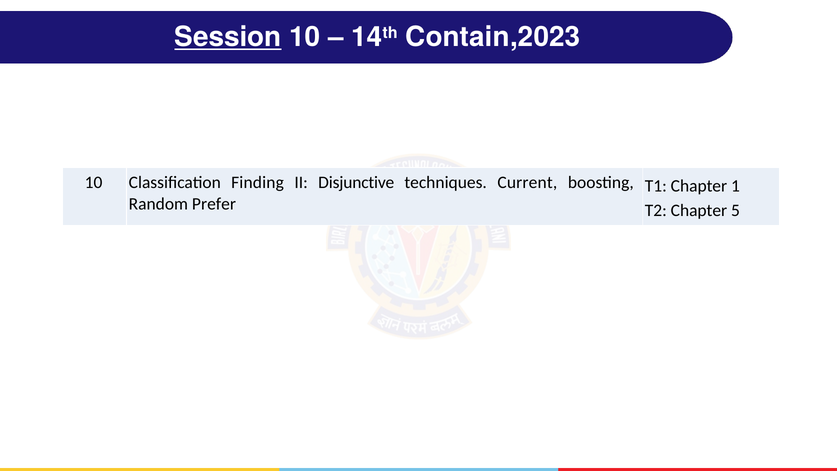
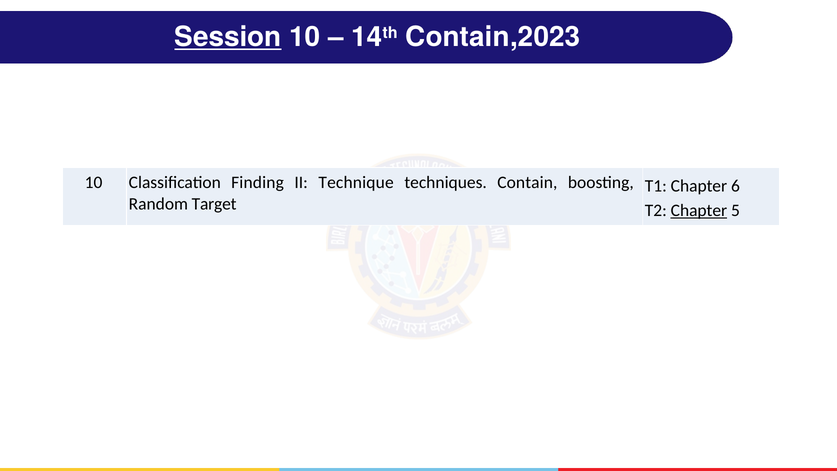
Disjunctive: Disjunctive -> Technique (356, 183)
Current: Current -> Contain (527, 183)
1: 1 -> 6 (735, 186)
Prefer: Prefer -> Target (214, 204)
Chapter underline: none -> present (699, 210)
